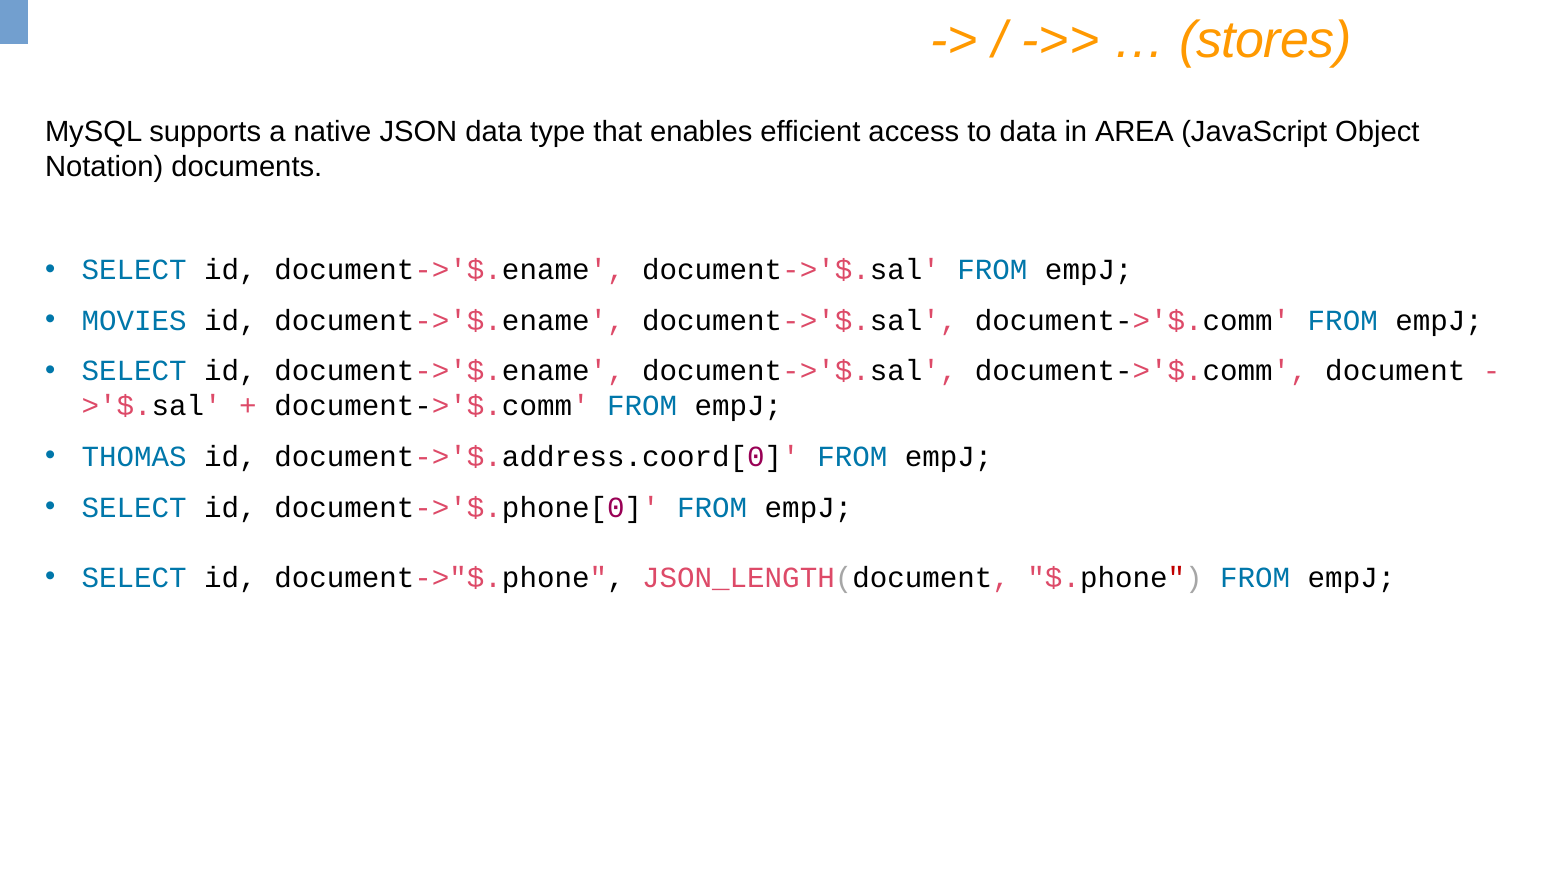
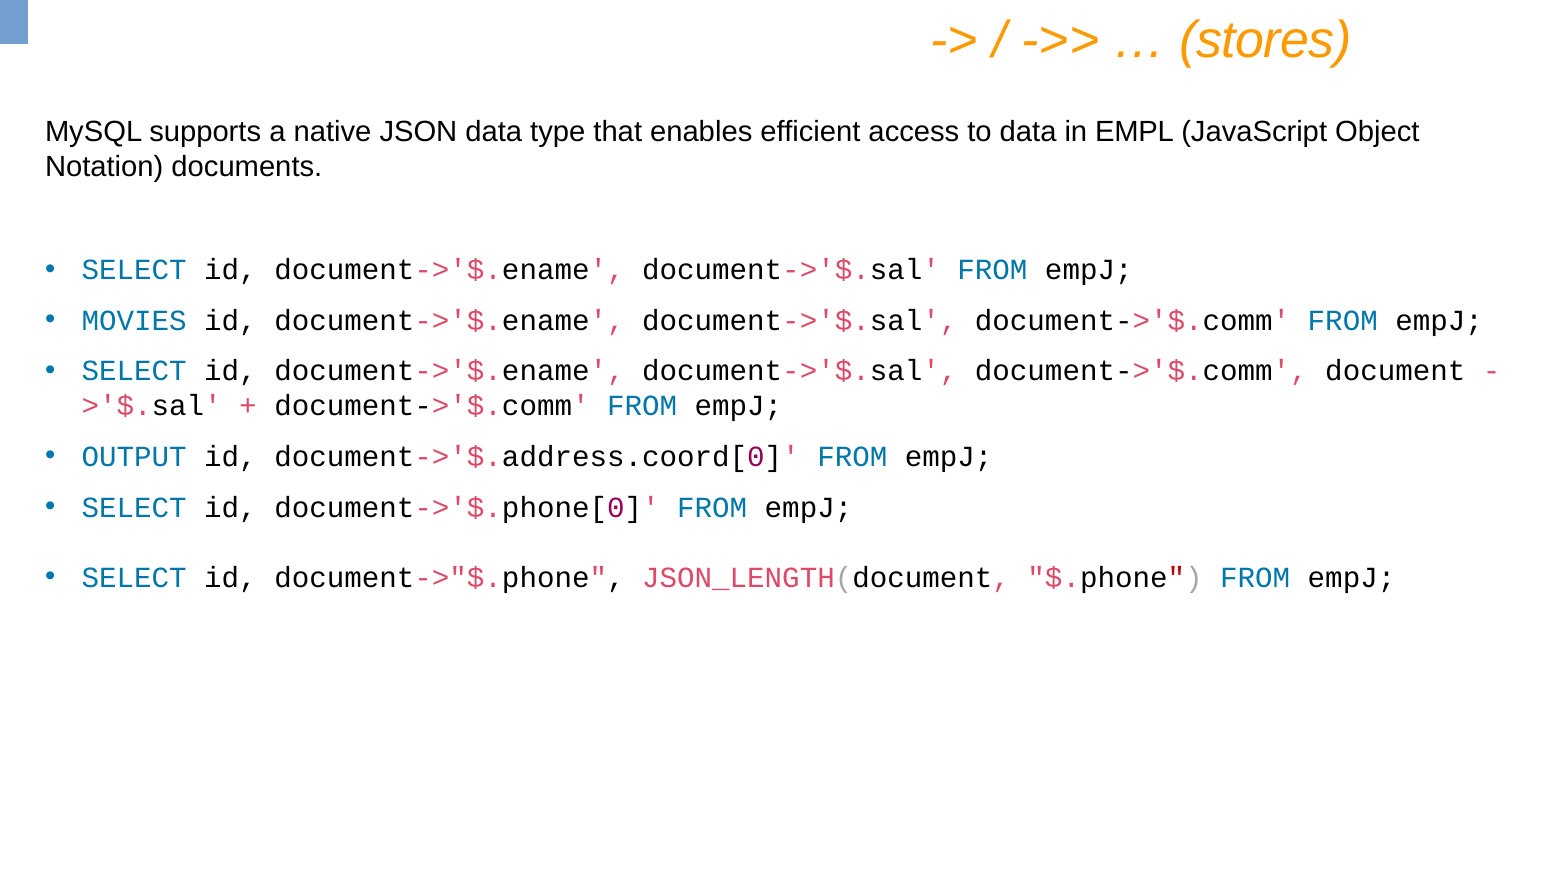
AREA: AREA -> EMPL (1134, 132)
THOMAS: THOMAS -> OUTPUT (134, 457)
